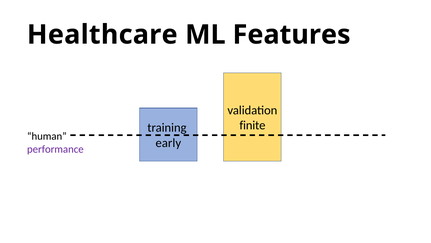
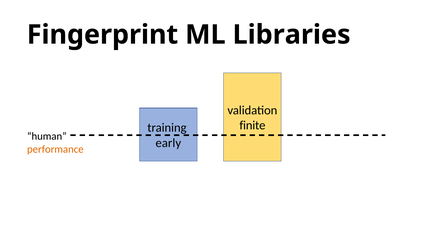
Healthcare: Healthcare -> Fingerprint (102, 35)
Features: Features -> Libraries (292, 35)
performance colour: purple -> orange (55, 149)
